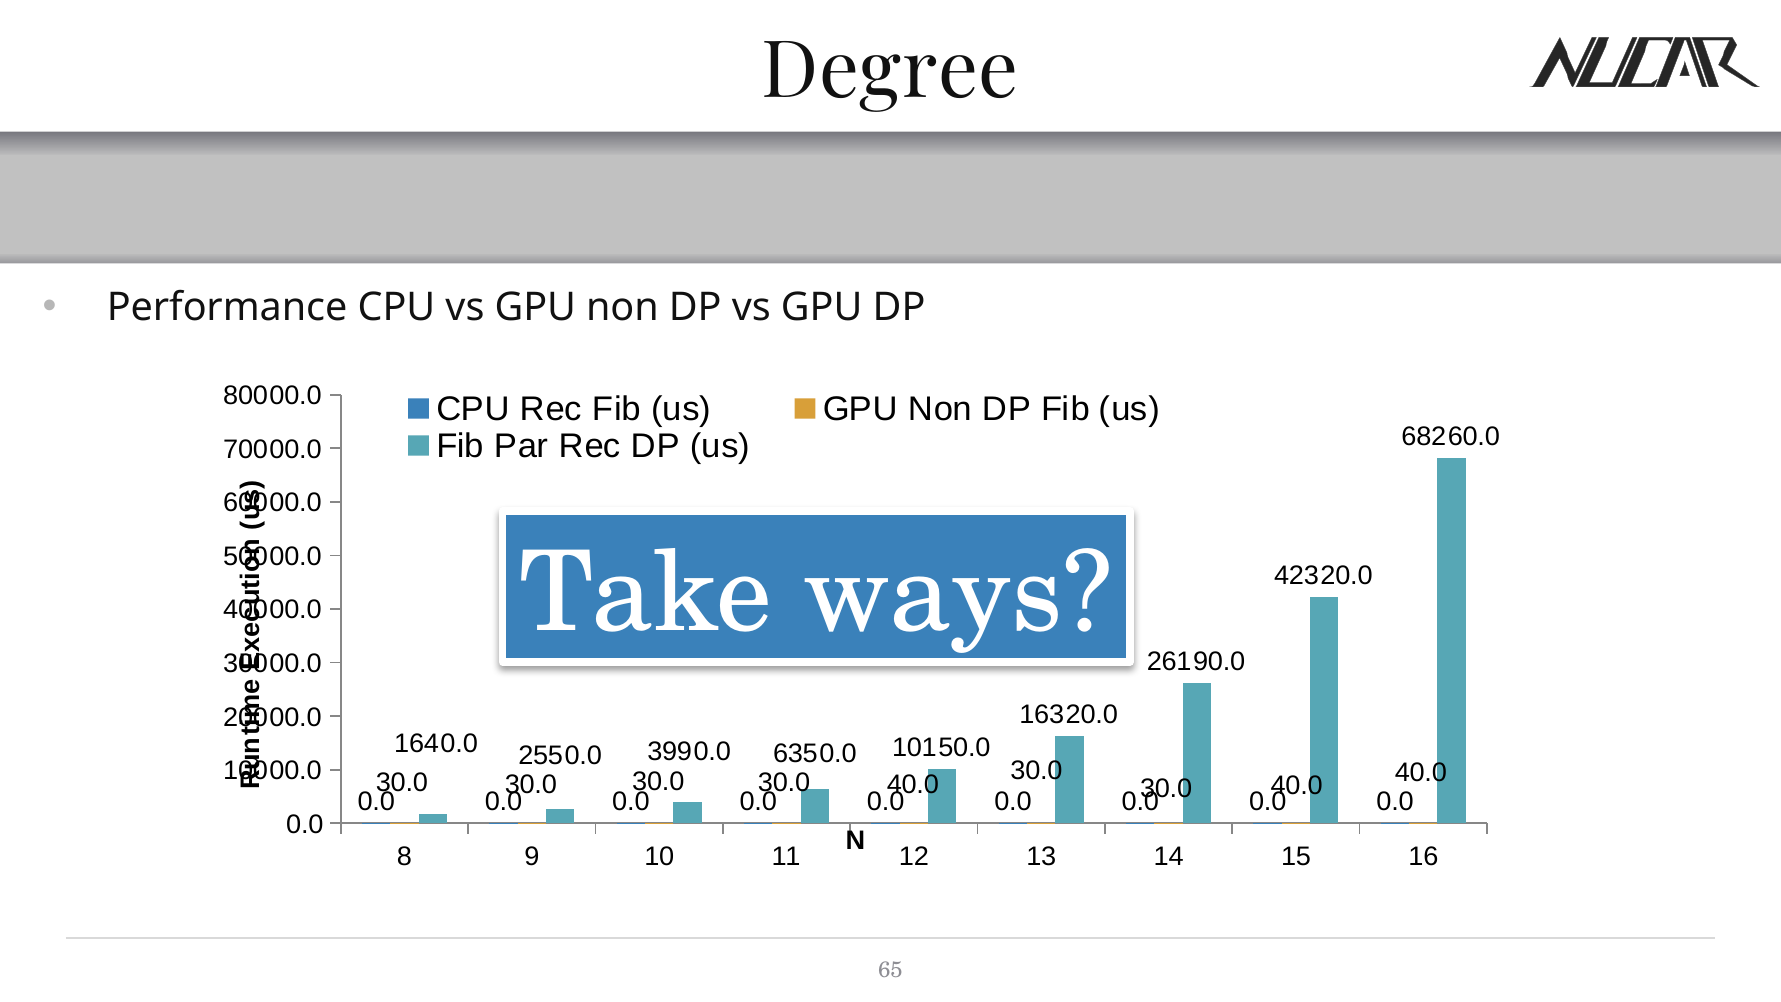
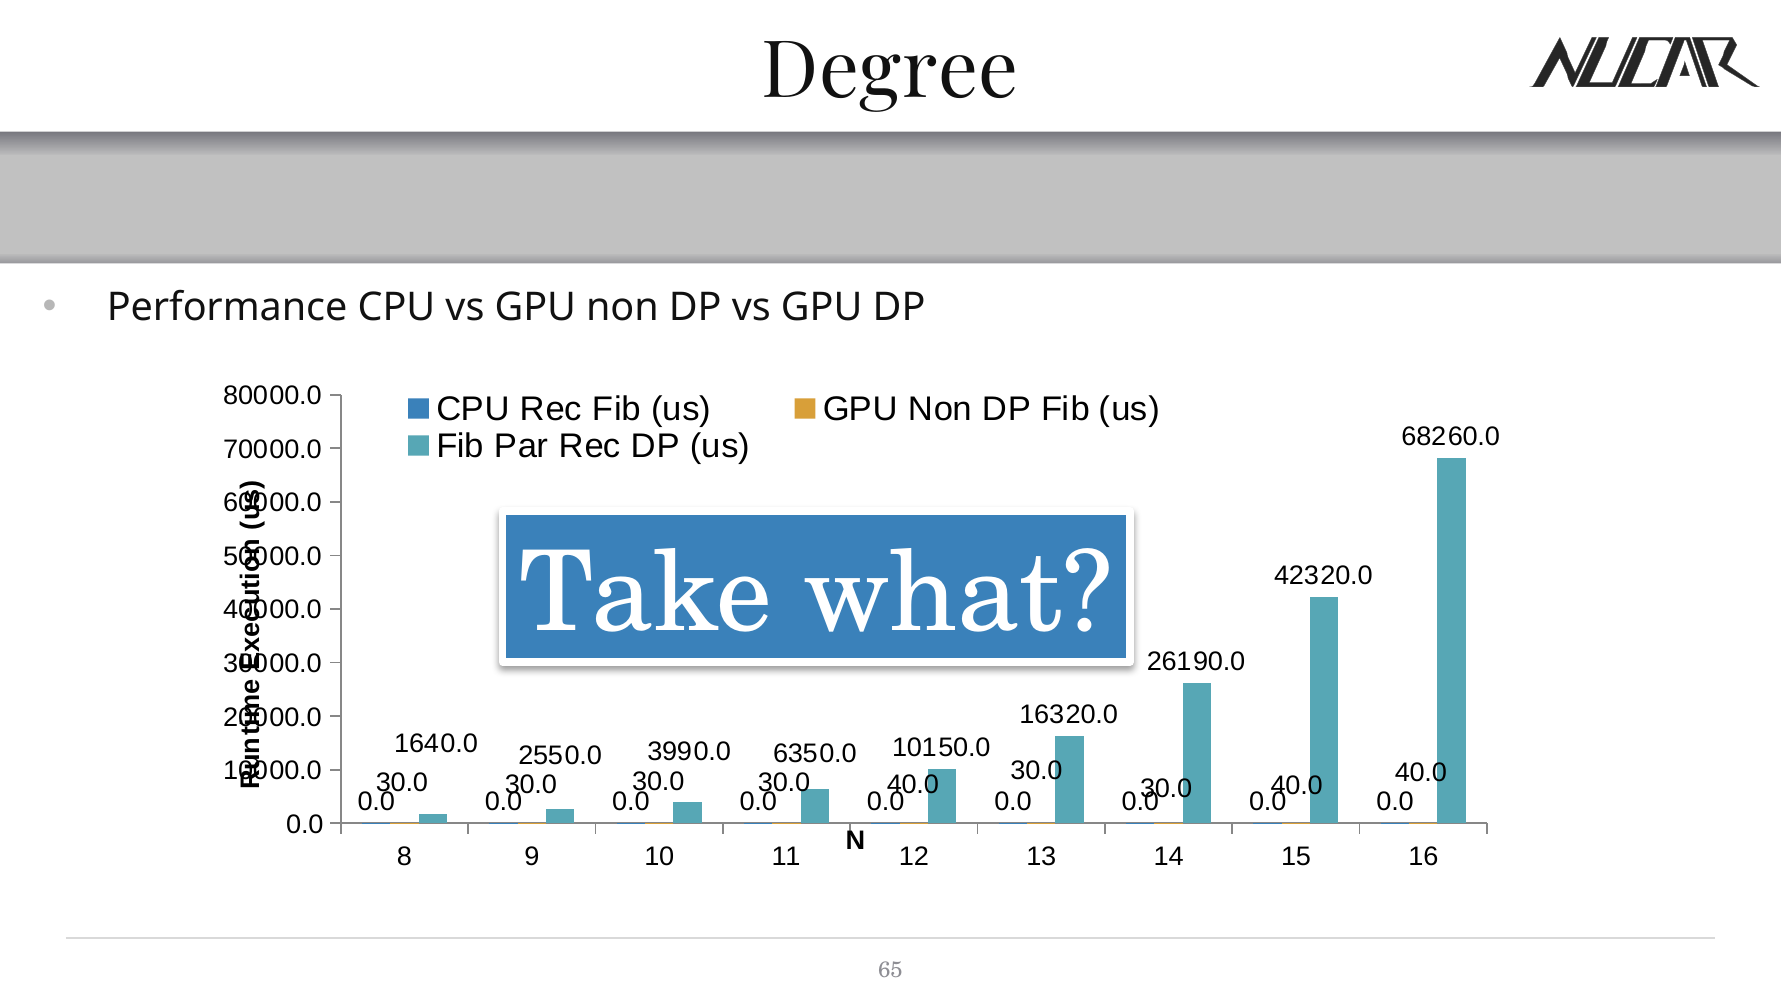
ways: ways -> what (958, 594)
